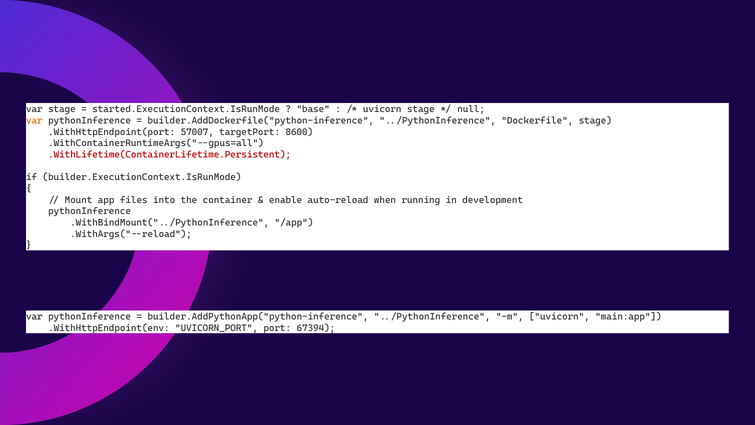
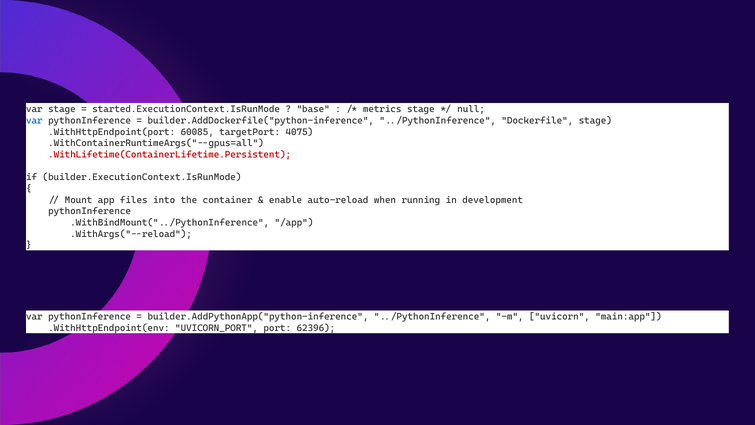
uvicorn: uvicorn -> metrics (382, 109)
var colour: orange -> blue (34, 121)
57007: 57007 -> 60085 (197, 132)
8600: 8600 -> 4075 (299, 132)
67394: 67394 -> 62396 (316, 328)
